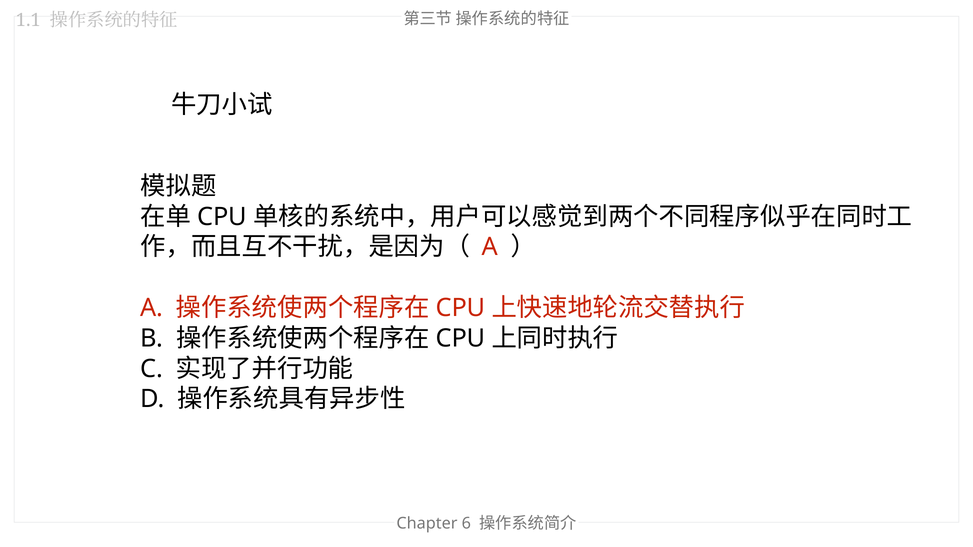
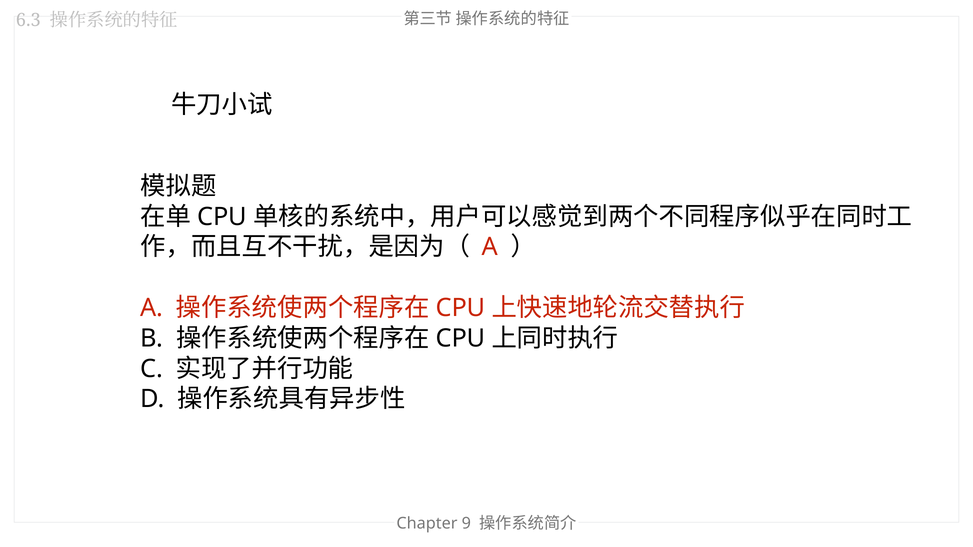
1.1: 1.1 -> 6.3 (28, 20)
6: 6 -> 9 (466, 524)
